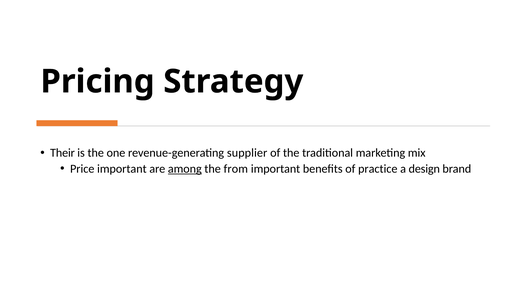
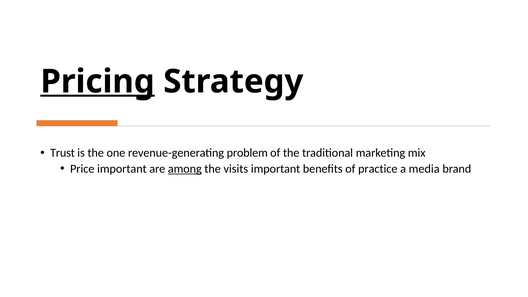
Pricing underline: none -> present (98, 82)
Their: Their -> Trust (62, 153)
supplier: supplier -> problem (247, 153)
from: from -> visits (236, 169)
design: design -> media (424, 169)
